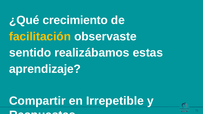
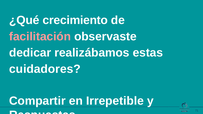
facilitación colour: yellow -> pink (40, 37)
sentido: sentido -> dedicar (30, 53)
aprendizaje: aprendizaje -> cuidadores (45, 69)
